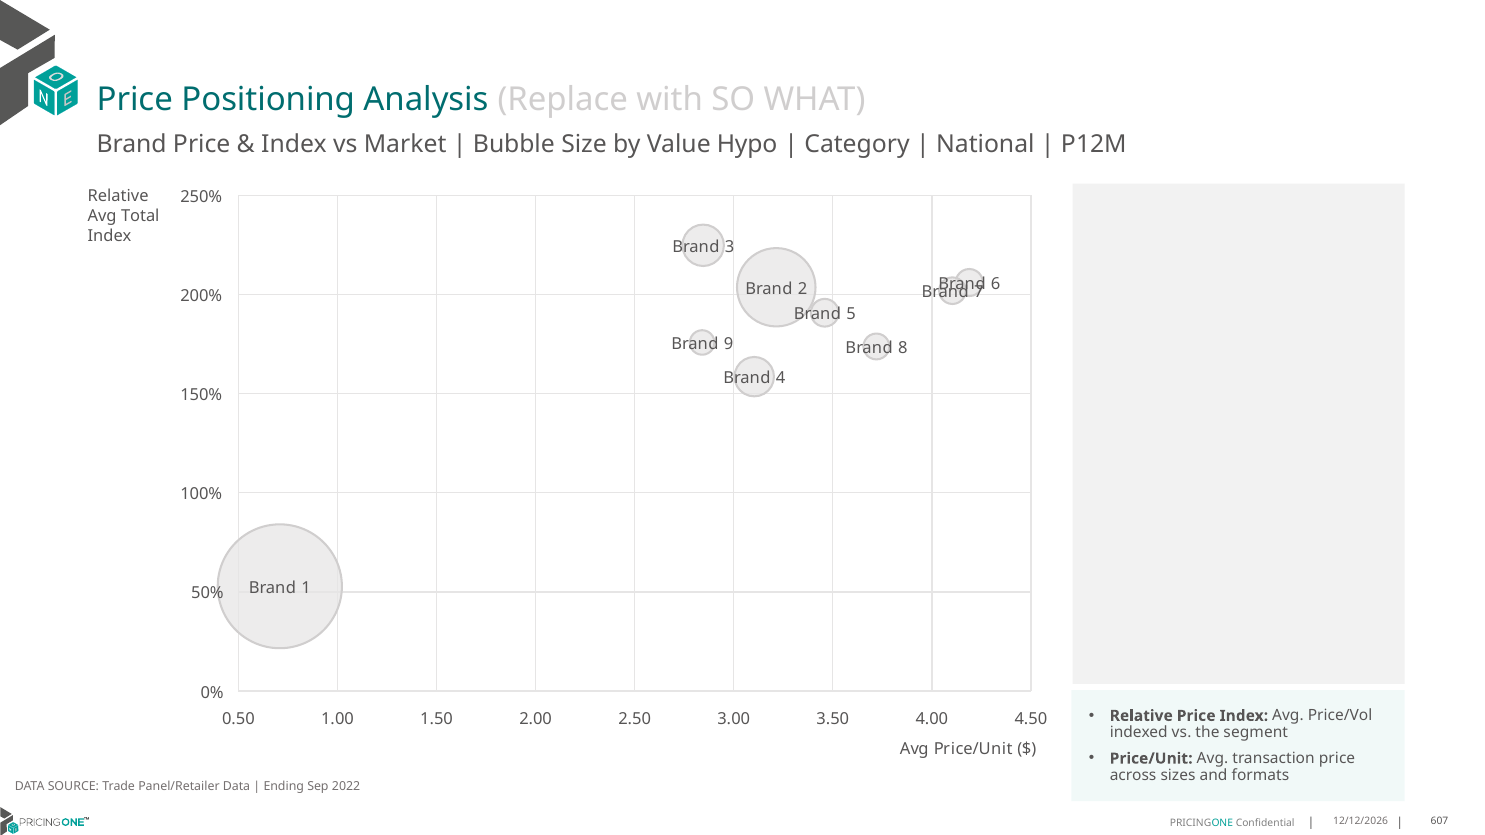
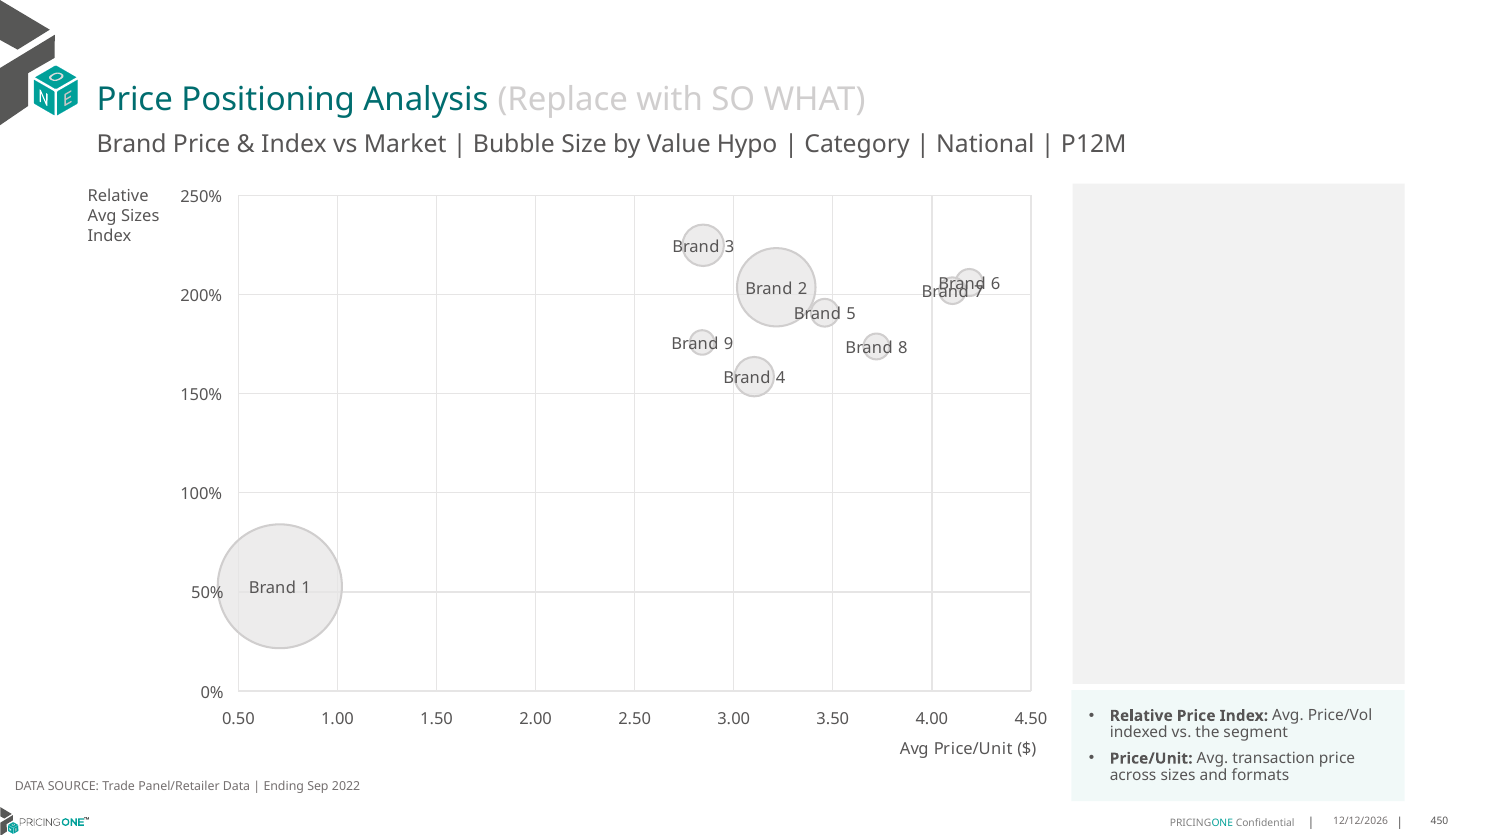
Avg Total: Total -> Sizes (140, 216)
607: 607 -> 450 (1440, 821)
